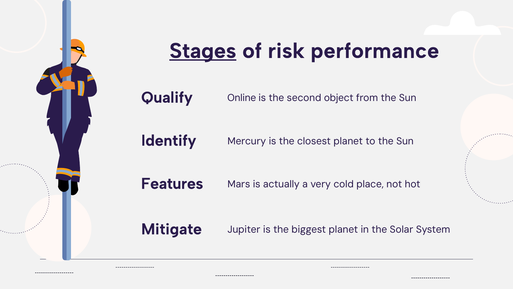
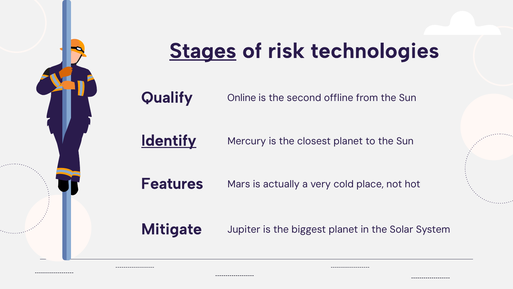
performance: performance -> technologies (375, 51)
object: object -> offline (339, 98)
Identify underline: none -> present (169, 140)
